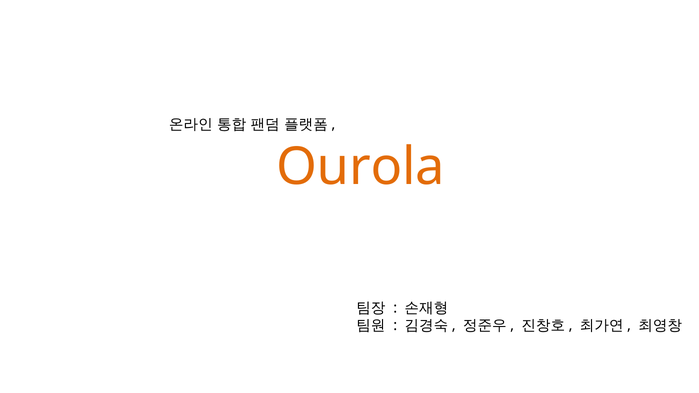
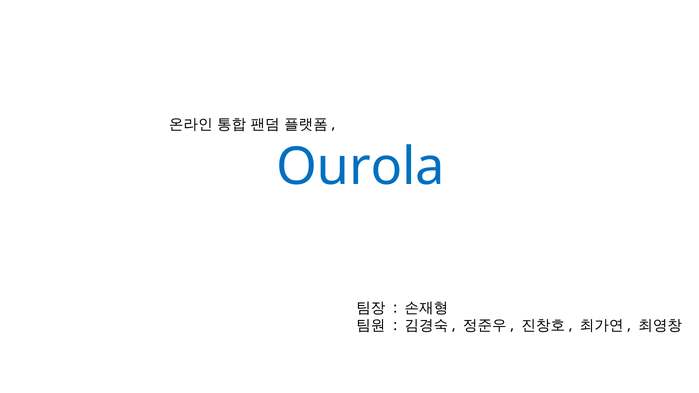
Ourola colour: orange -> blue (360, 167)
